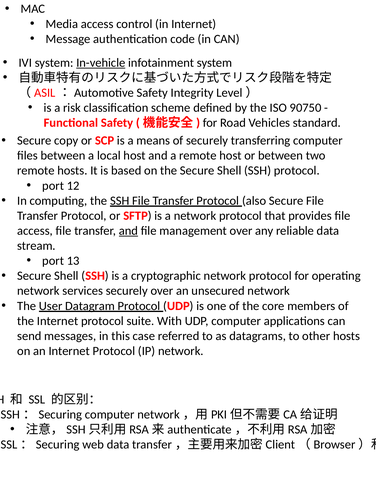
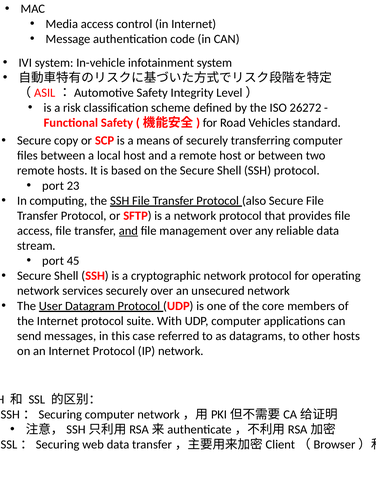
In-vehicle underline: present -> none (101, 63)
90750: 90750 -> 26272 (306, 108)
12: 12 -> 23 (73, 186)
13: 13 -> 45 (73, 261)
